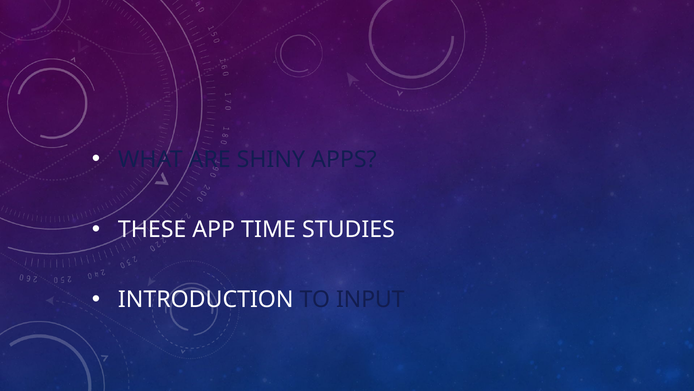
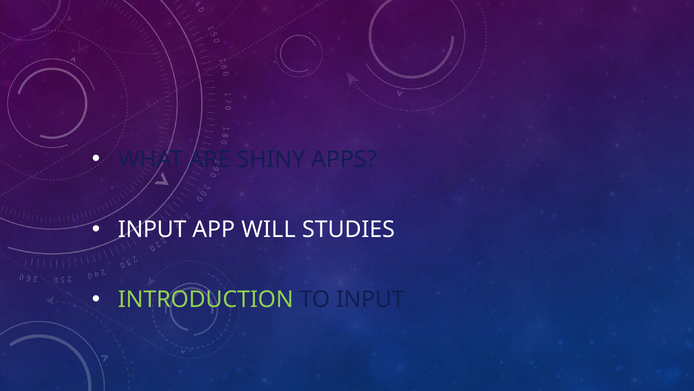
THESE: THESE -> INPUT (152, 229)
TIME: TIME -> WILL (268, 229)
INTRODUCTION colour: white -> light green (206, 299)
